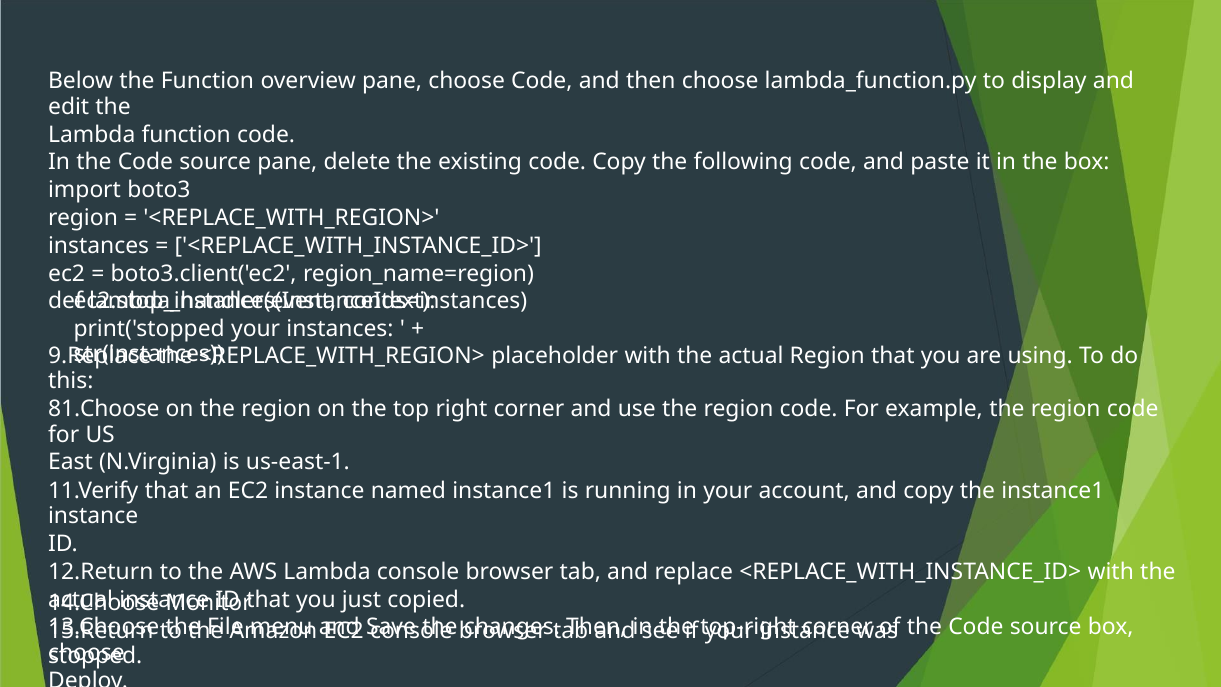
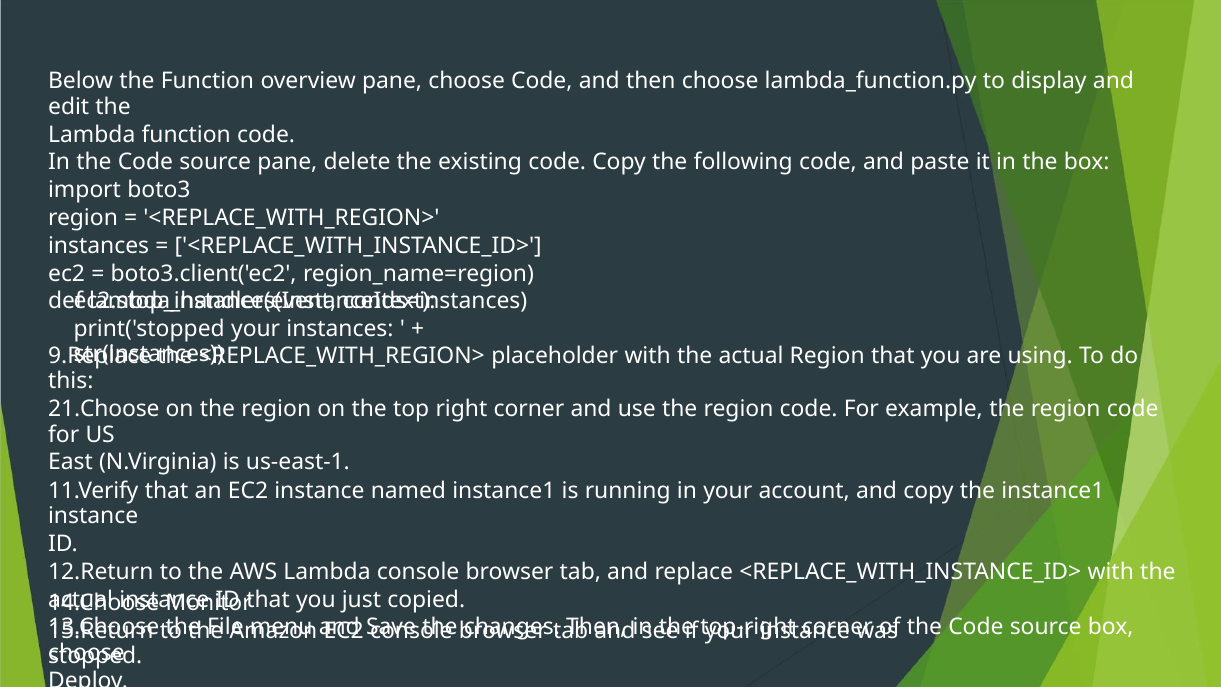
81.Choose: 81.Choose -> 21.Choose (104, 409)
